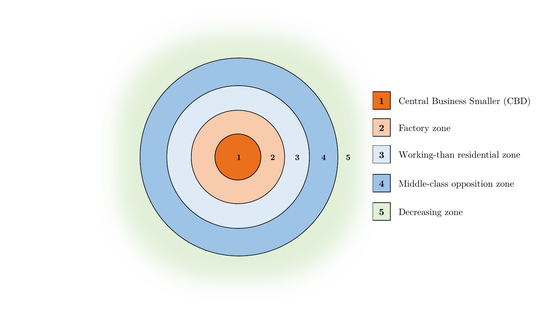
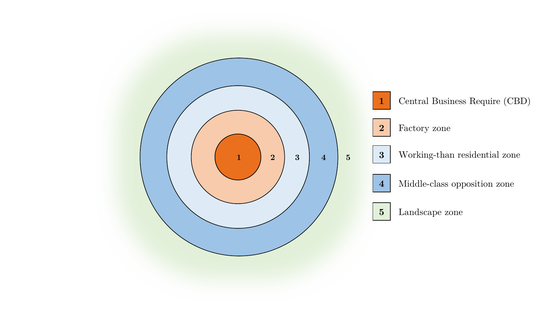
Smaller: Smaller -> Require (485, 101)
Decreasing: Decreasing -> Landscape (420, 212)
